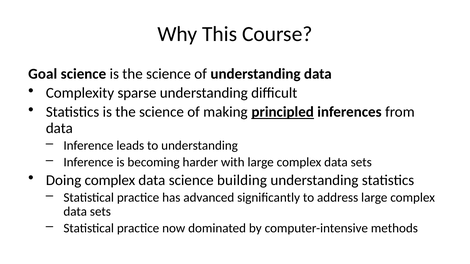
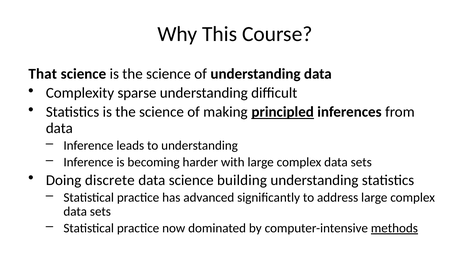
Goal: Goal -> That (43, 74)
Doing complex: complex -> discrete (110, 180)
methods underline: none -> present (394, 229)
